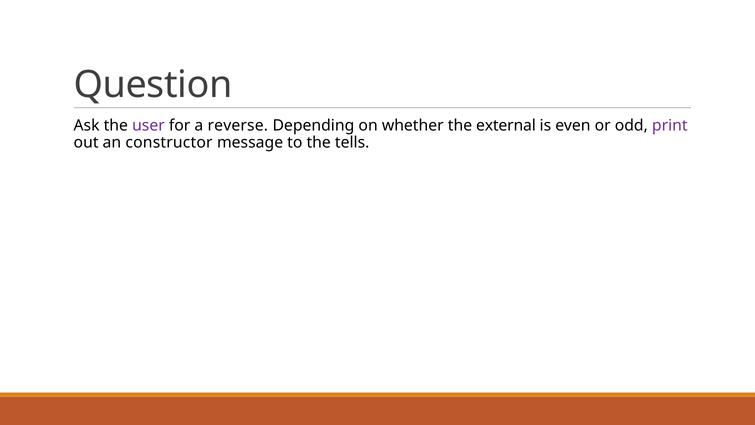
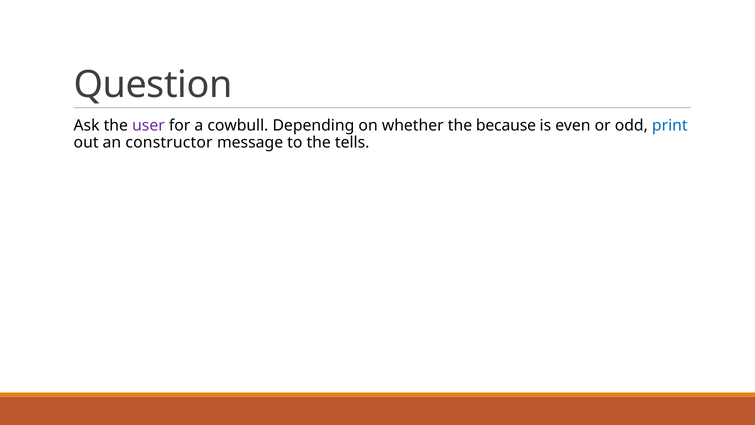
reverse: reverse -> cowbull (238, 126)
external: external -> because (506, 126)
print colour: purple -> blue (670, 126)
